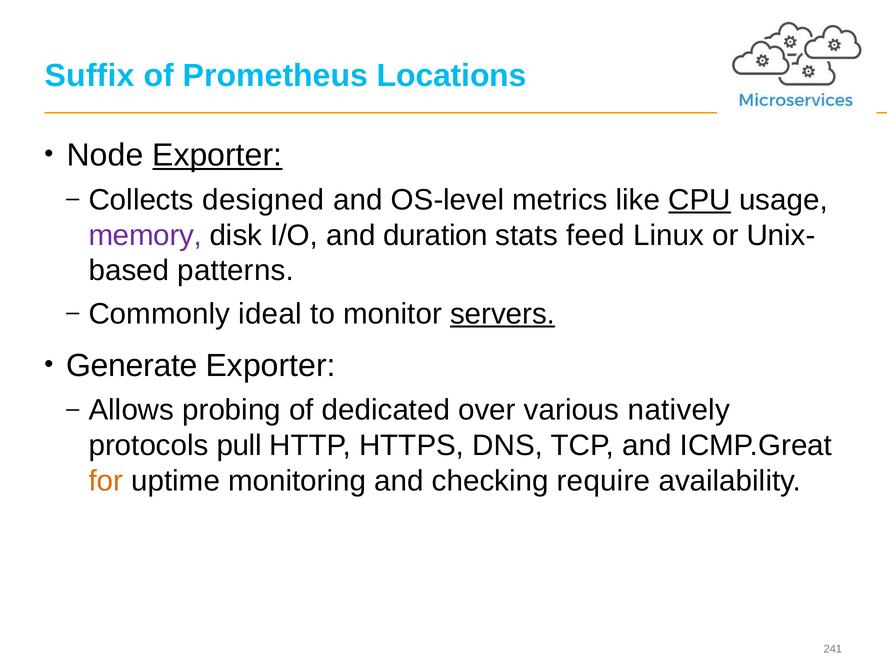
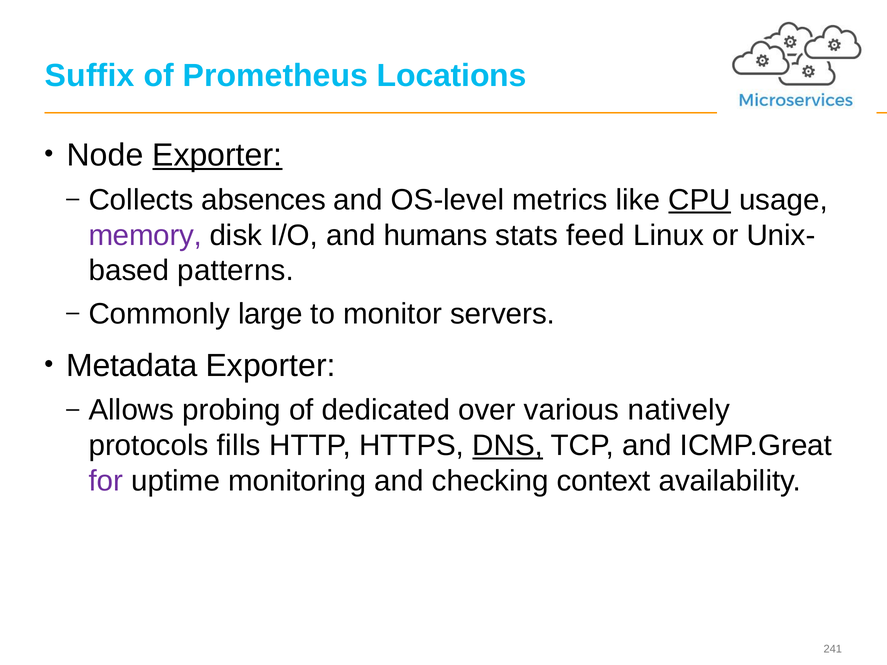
designed: designed -> absences (264, 200)
duration: duration -> humans (436, 235)
ideal: ideal -> large (270, 314)
servers underline: present -> none (503, 314)
Generate: Generate -> Metadata (132, 366)
pull: pull -> fills (239, 446)
DNS underline: none -> present (508, 446)
for colour: orange -> purple (106, 481)
require: require -> context (604, 481)
